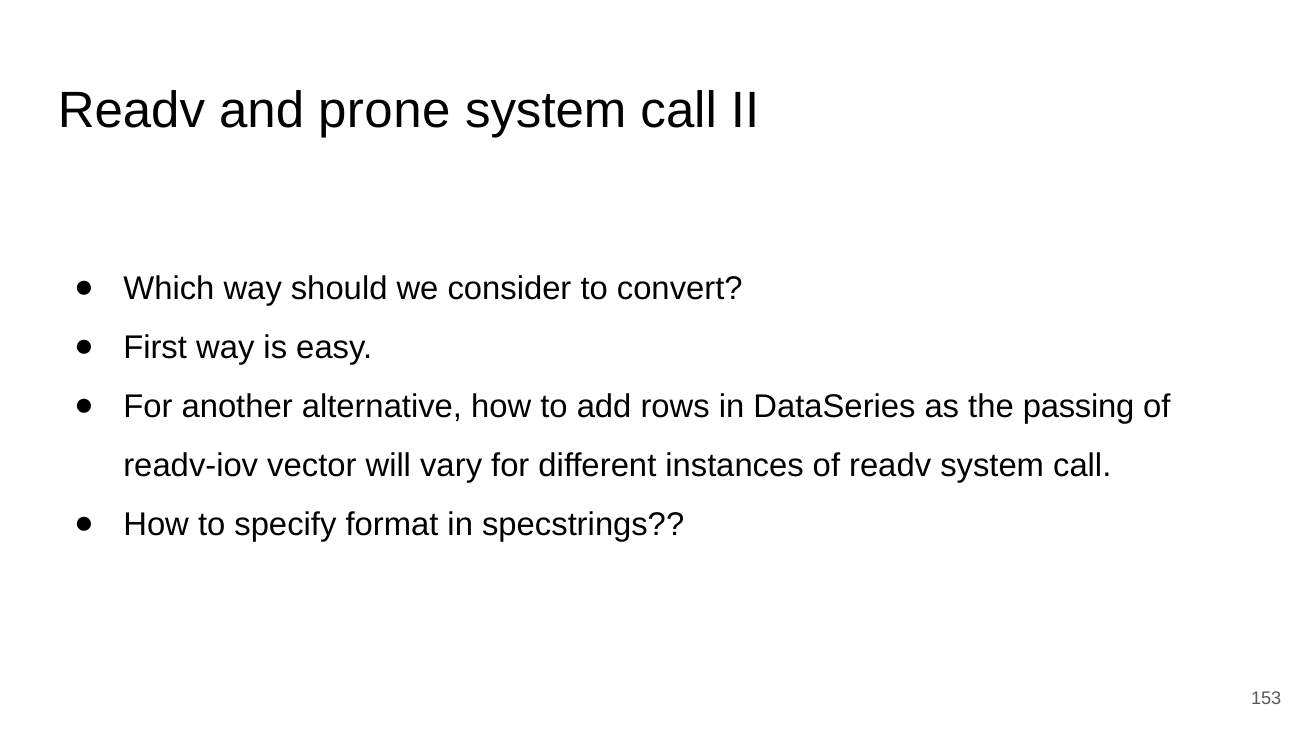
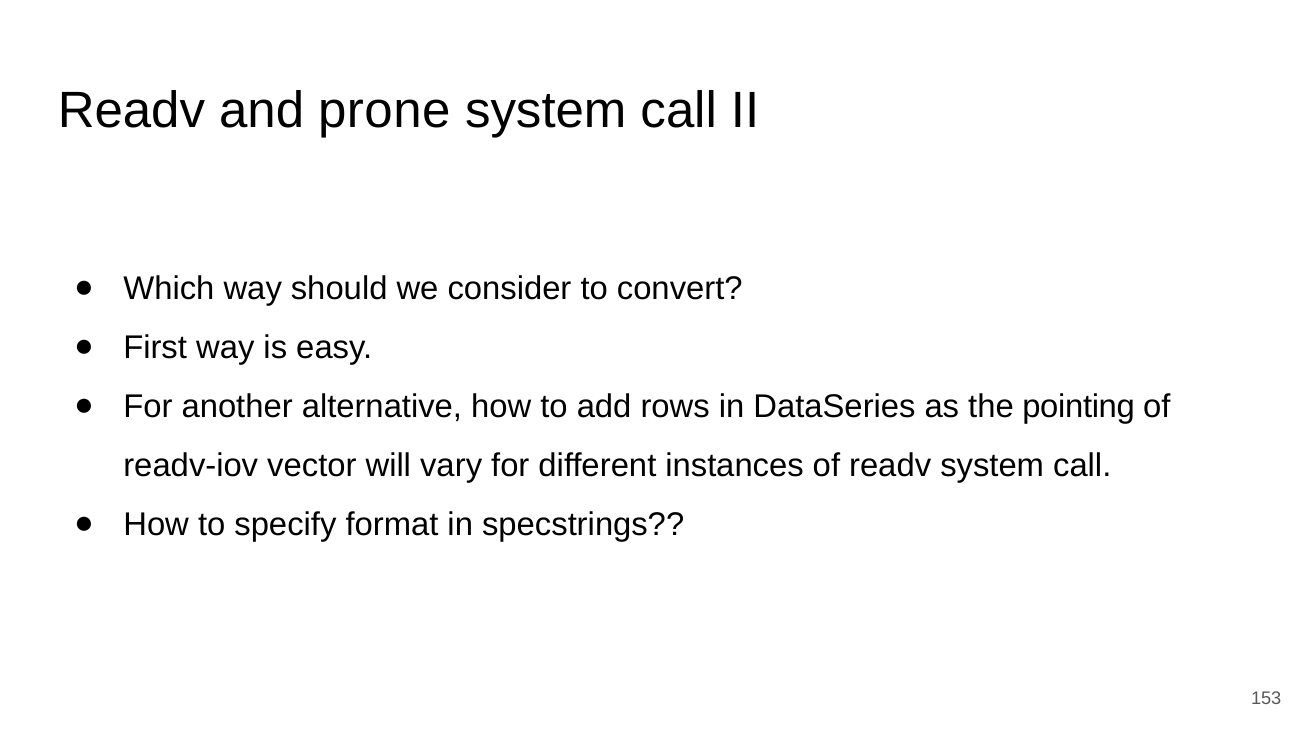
passing: passing -> pointing (1079, 407)
